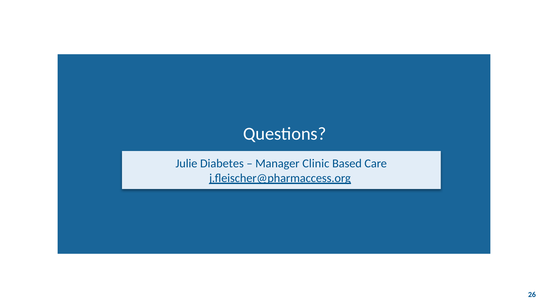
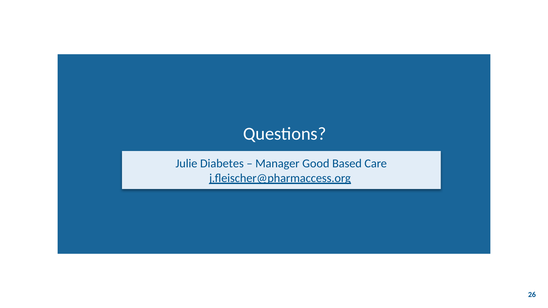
Clinic: Clinic -> Good (316, 164)
